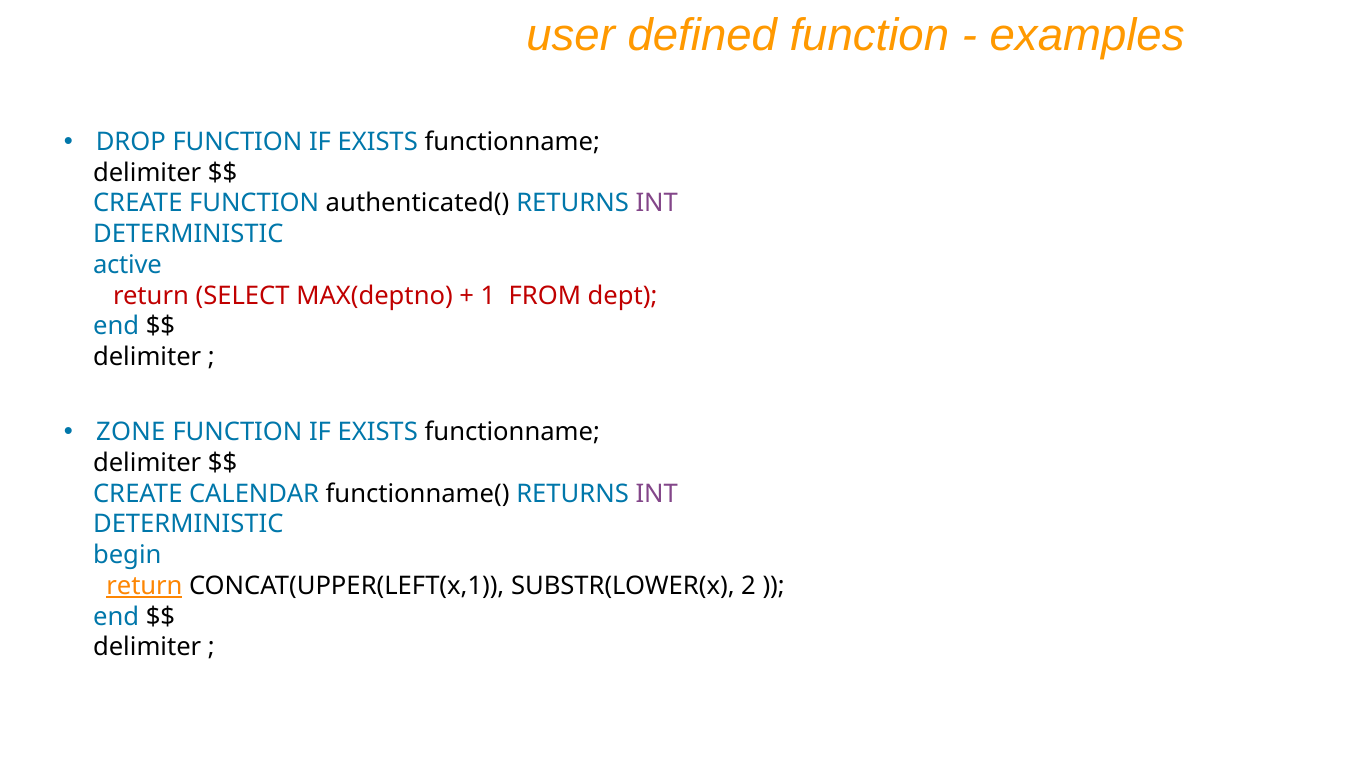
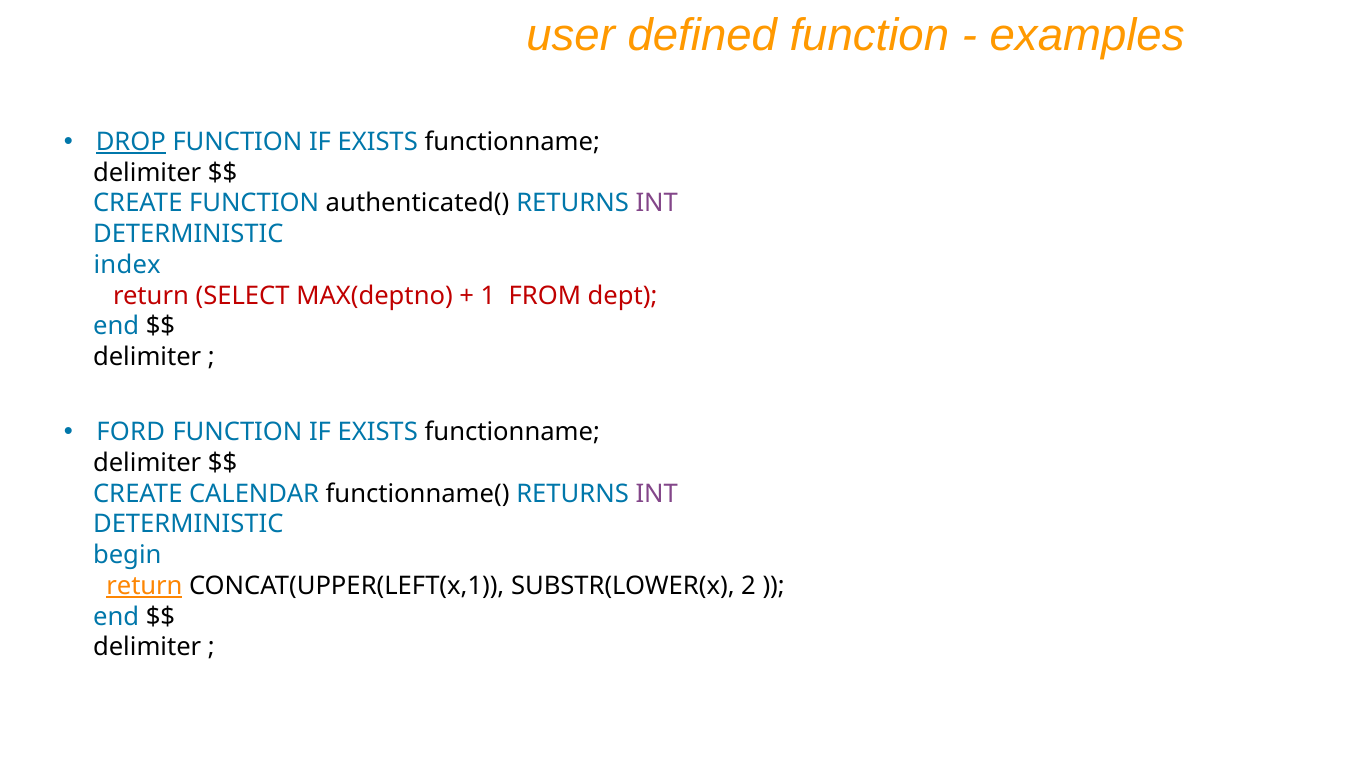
DROP underline: none -> present (131, 142)
active: active -> index (127, 265)
ZONE: ZONE -> FORD (131, 433)
